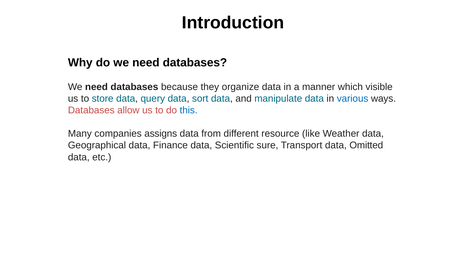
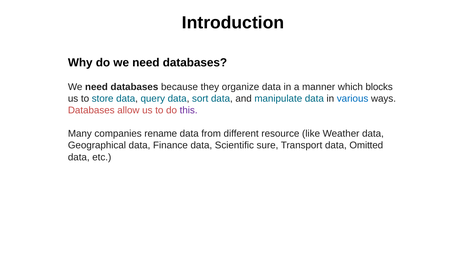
visible: visible -> blocks (379, 87)
this colour: blue -> purple (189, 110)
assigns: assigns -> rename (161, 134)
